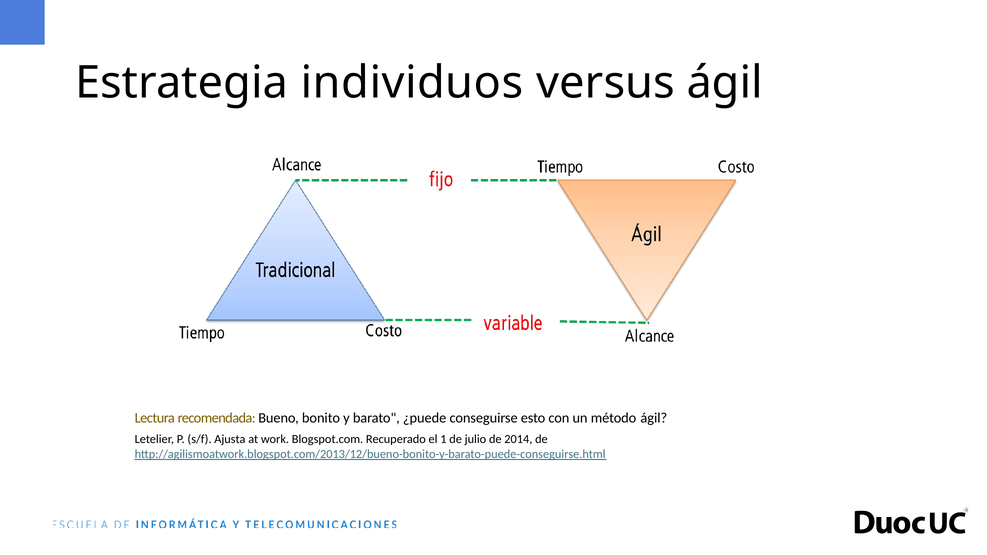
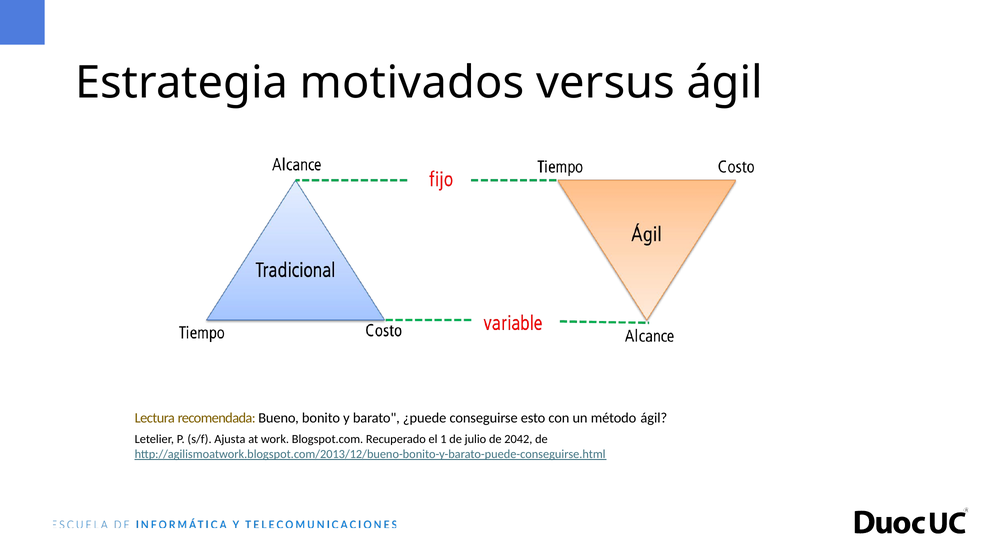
individuos: individuos -> motivados (412, 83)
2014: 2014 -> 2042 (518, 439)
